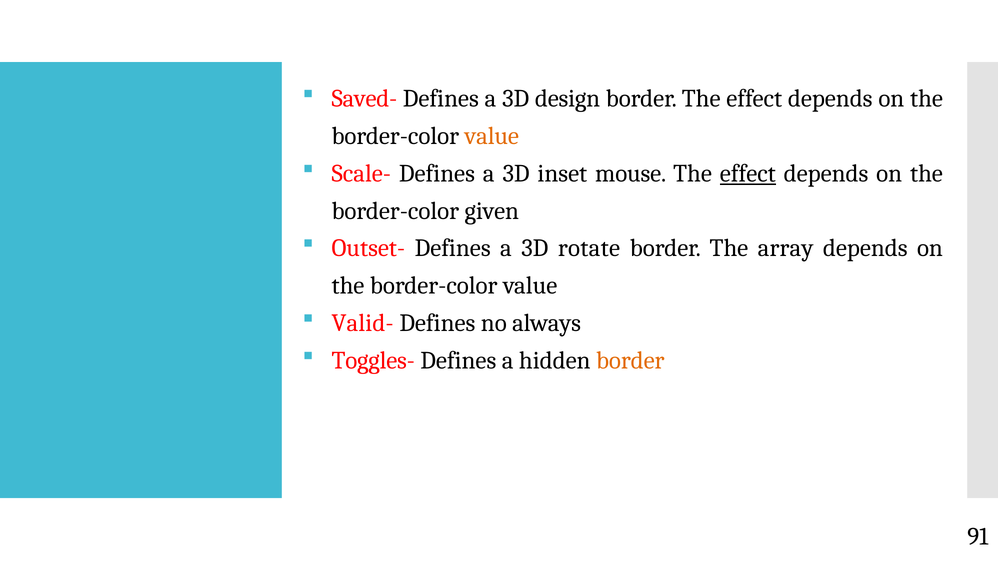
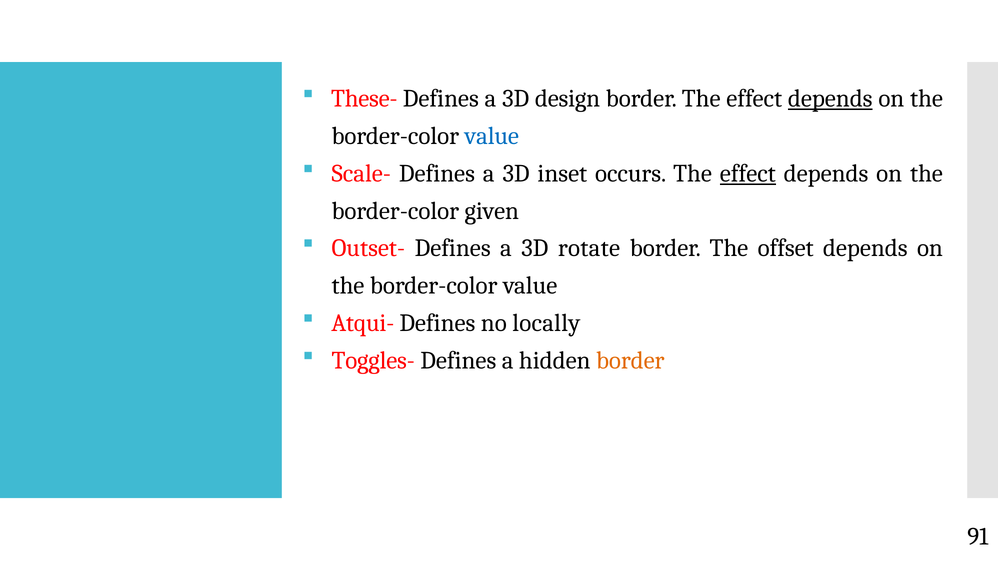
Saved-: Saved- -> These- (364, 99)
depends underline: none -> present (830, 99)
value colour: orange -> blue (492, 136)
mouse: mouse -> occurs (631, 174)
array: array -> offset (786, 248)
Valid-: Valid- -> Atqui- (363, 323)
always: always -> locally (546, 323)
